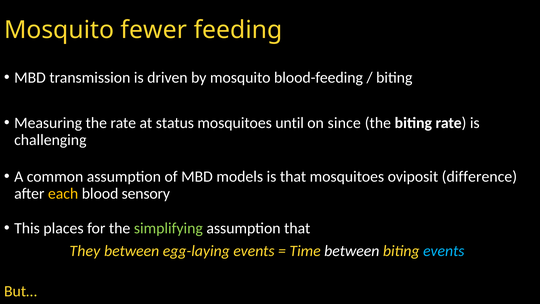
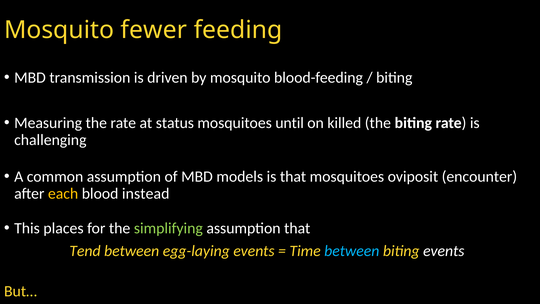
since: since -> killed (344, 123)
difference: difference -> encounter (479, 177)
sensory: sensory -> instead (146, 193)
They: They -> Tend (85, 251)
between colour: white -> light blue (352, 251)
events colour: light blue -> white (444, 251)
